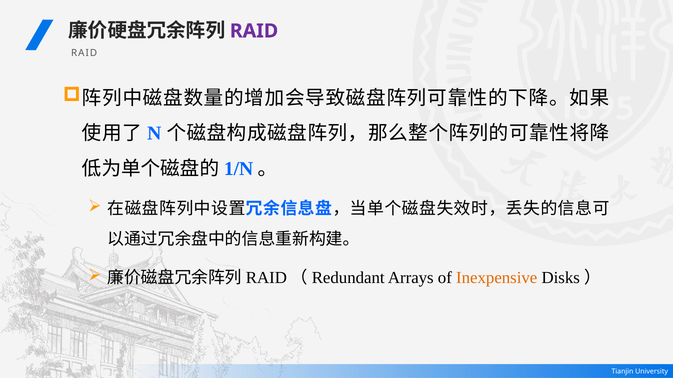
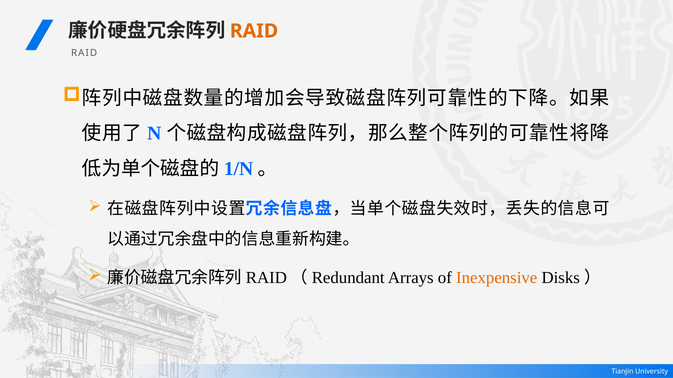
RAID colour: purple -> orange (254, 31)
